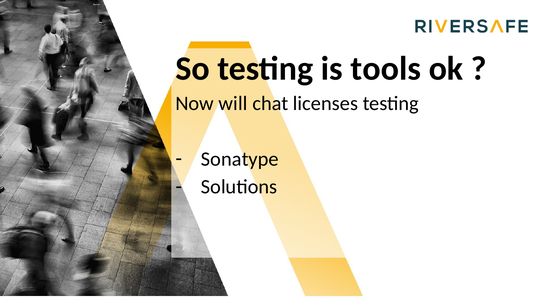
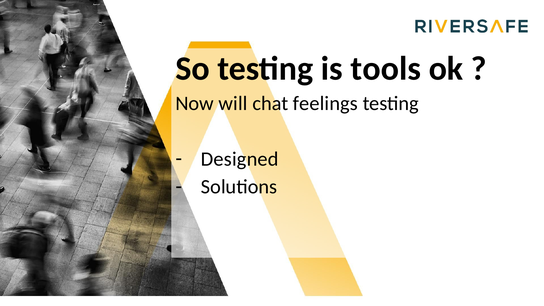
licenses: licenses -> feelings (325, 104)
Sonatype: Sonatype -> Designed (240, 159)
